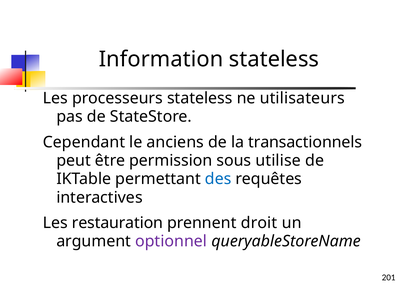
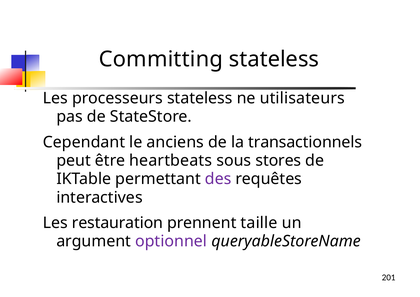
Information: Information -> Committing (161, 59)
permission: permission -> heartbeats (171, 161)
utilise: utilise -> stores (278, 161)
des colour: blue -> purple (218, 179)
droit: droit -> taille (259, 223)
